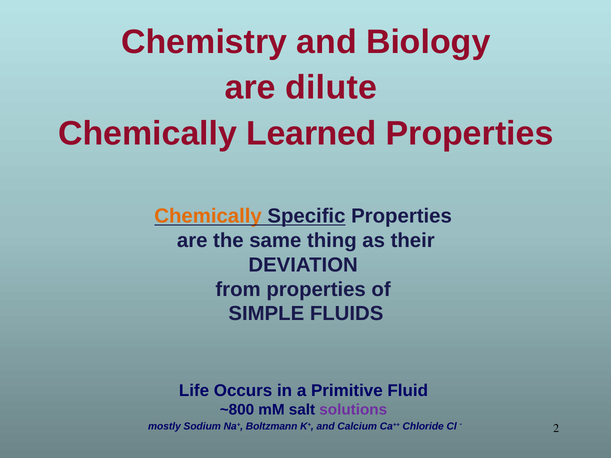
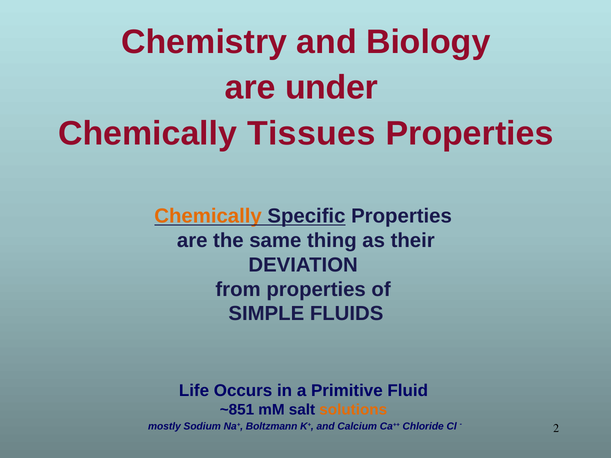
dilute: dilute -> under (331, 88)
Learned: Learned -> Tissues (311, 134)
~800: ~800 -> ~851 (237, 410)
solutions colour: purple -> orange (353, 410)
